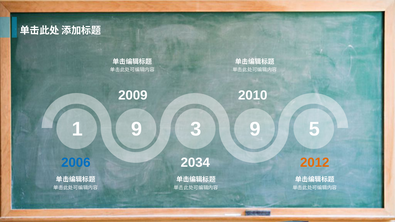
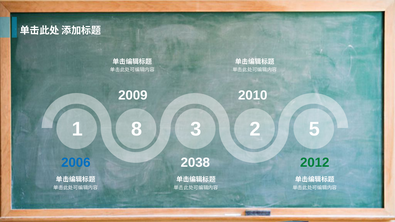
1 9: 9 -> 8 (137, 129)
3 9: 9 -> 2 (255, 129)
2034: 2034 -> 2038 (195, 163)
2012 colour: orange -> green (315, 163)
